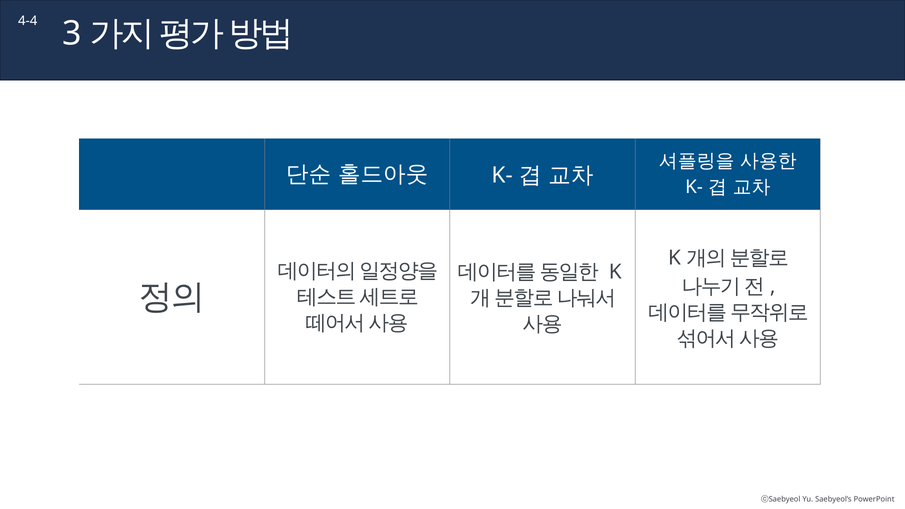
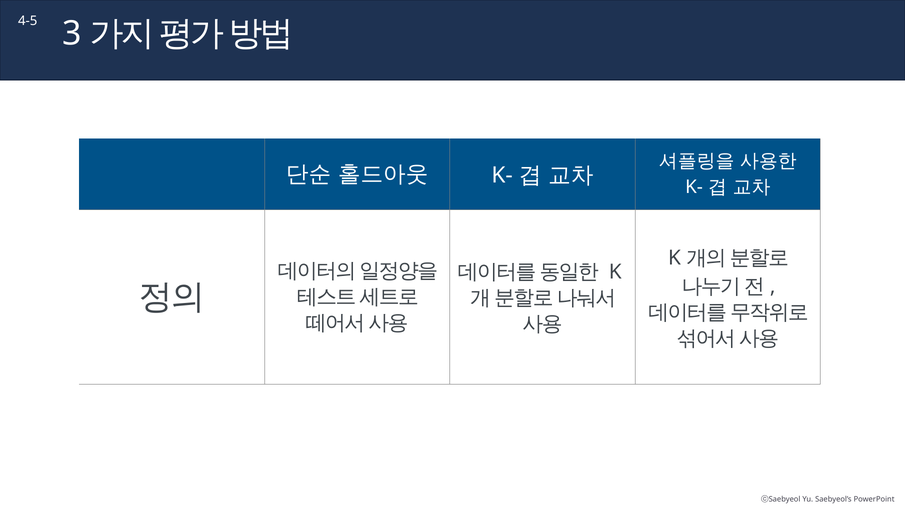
4-4: 4-4 -> 4-5 (28, 21)
